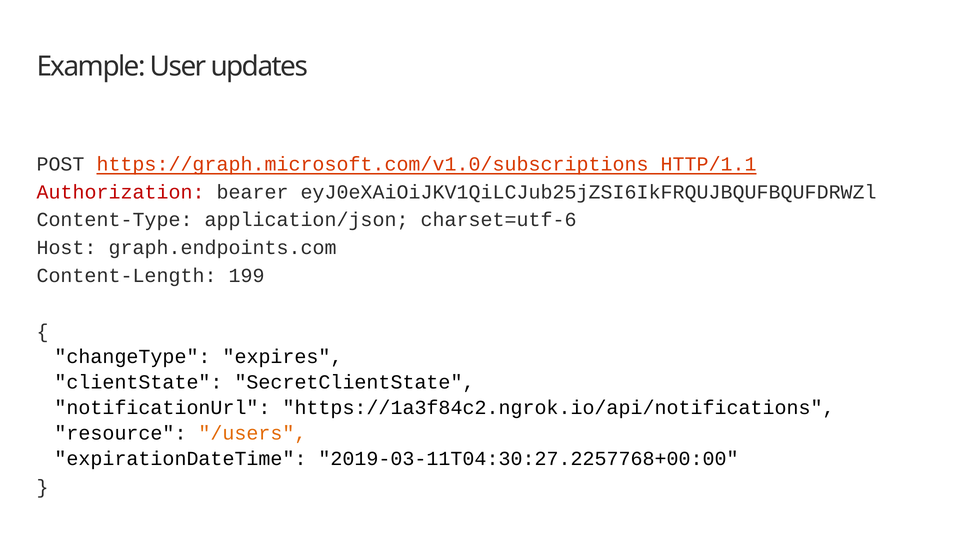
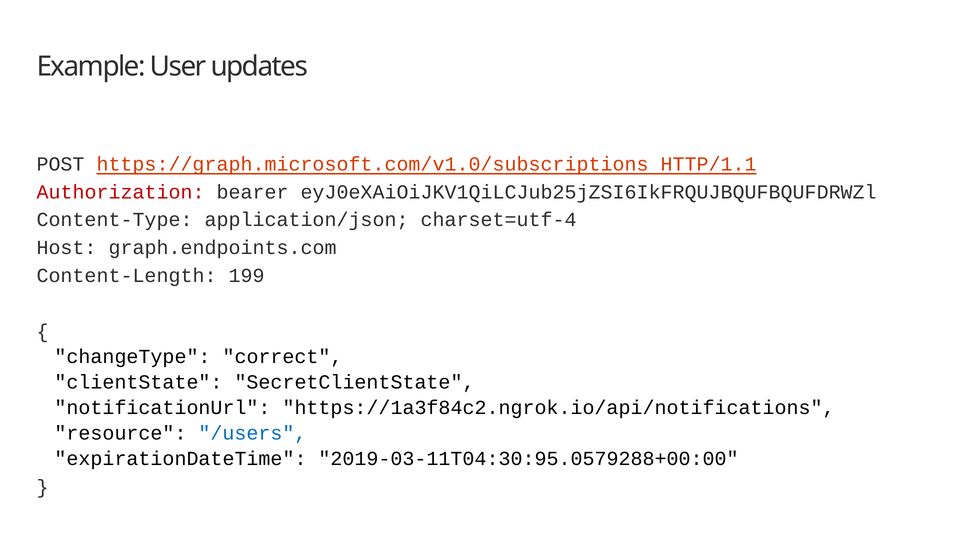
charset=utf-6: charset=utf-6 -> charset=utf-4 (499, 220)
expires: expires -> correct (282, 357)
/users colour: orange -> blue (252, 434)
2019-03-11T04:30:27.2257768+00:00: 2019-03-11T04:30:27.2257768+00:00 -> 2019-03-11T04:30:95.0579288+00:00 (529, 459)
